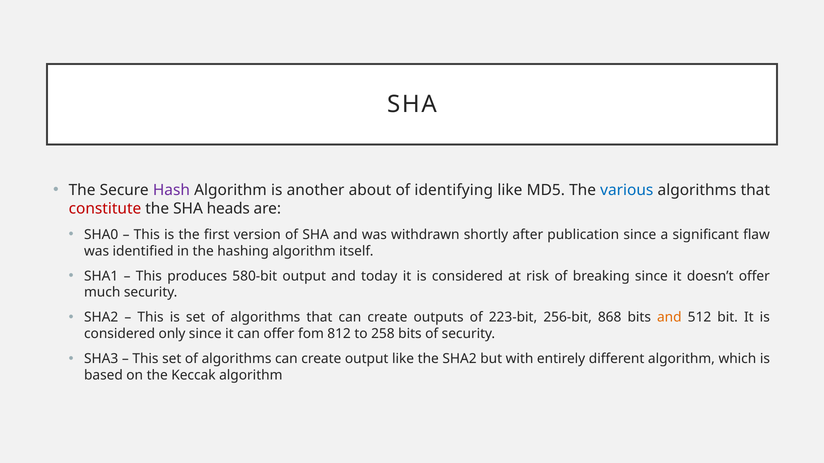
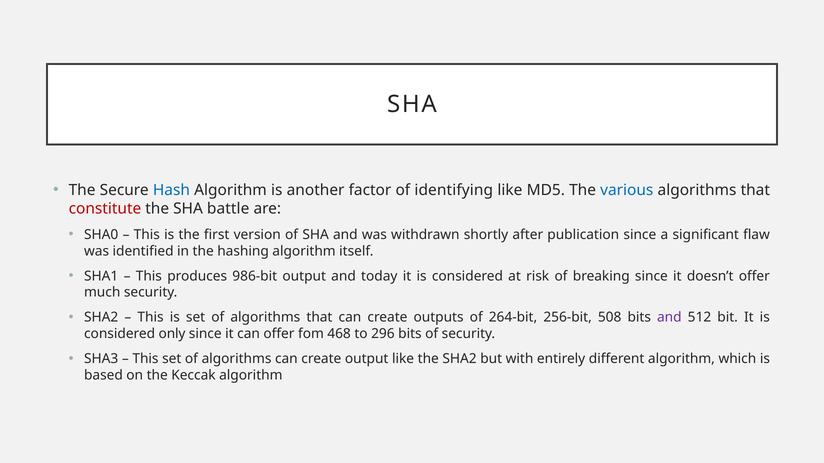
Hash colour: purple -> blue (171, 190)
about: about -> factor (370, 190)
heads: heads -> battle (228, 209)
580-bit: 580-bit -> 986-bit (255, 276)
223-bit: 223-bit -> 264-bit (513, 318)
868: 868 -> 508 (610, 318)
and colour: orange -> purple (669, 318)
812: 812 -> 468 (339, 334)
258: 258 -> 296 (383, 334)
